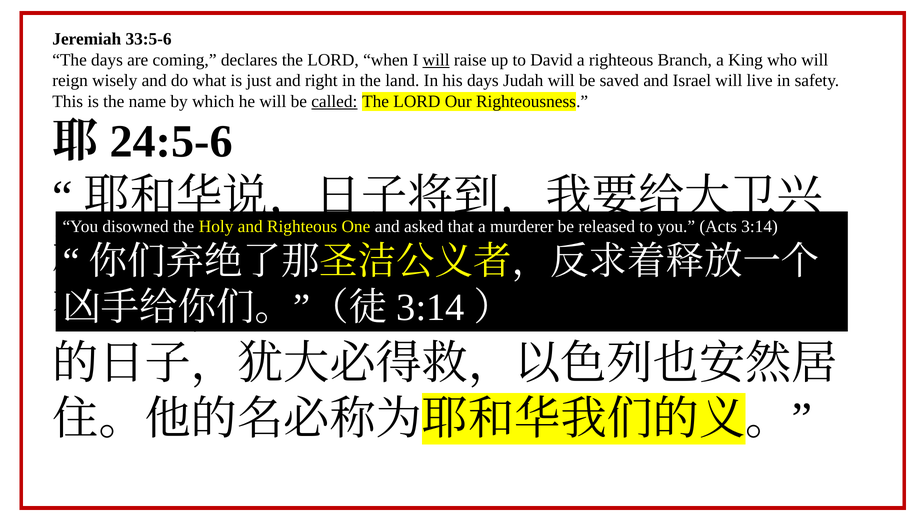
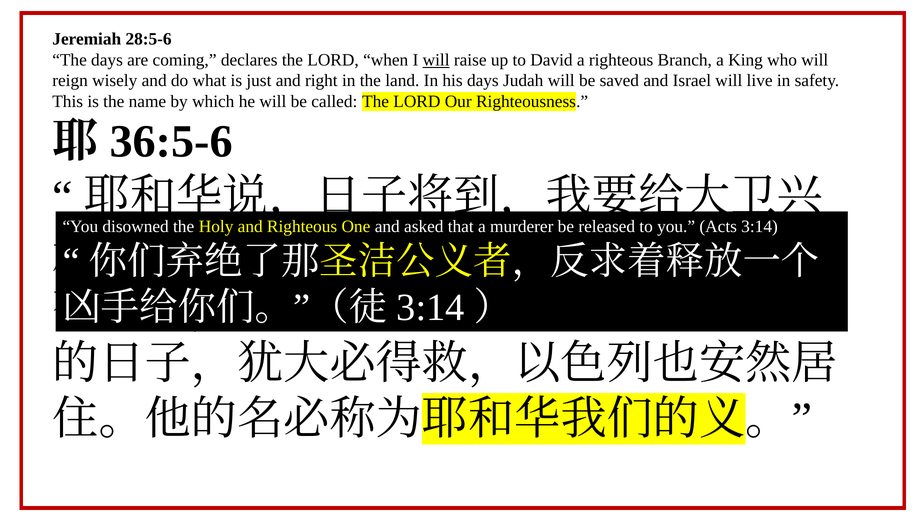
33:5-6: 33:5-6 -> 28:5-6 (149, 39)
called underline: present -> none (334, 101)
24:5-6: 24:5-6 -> 36:5-6 (171, 142)
